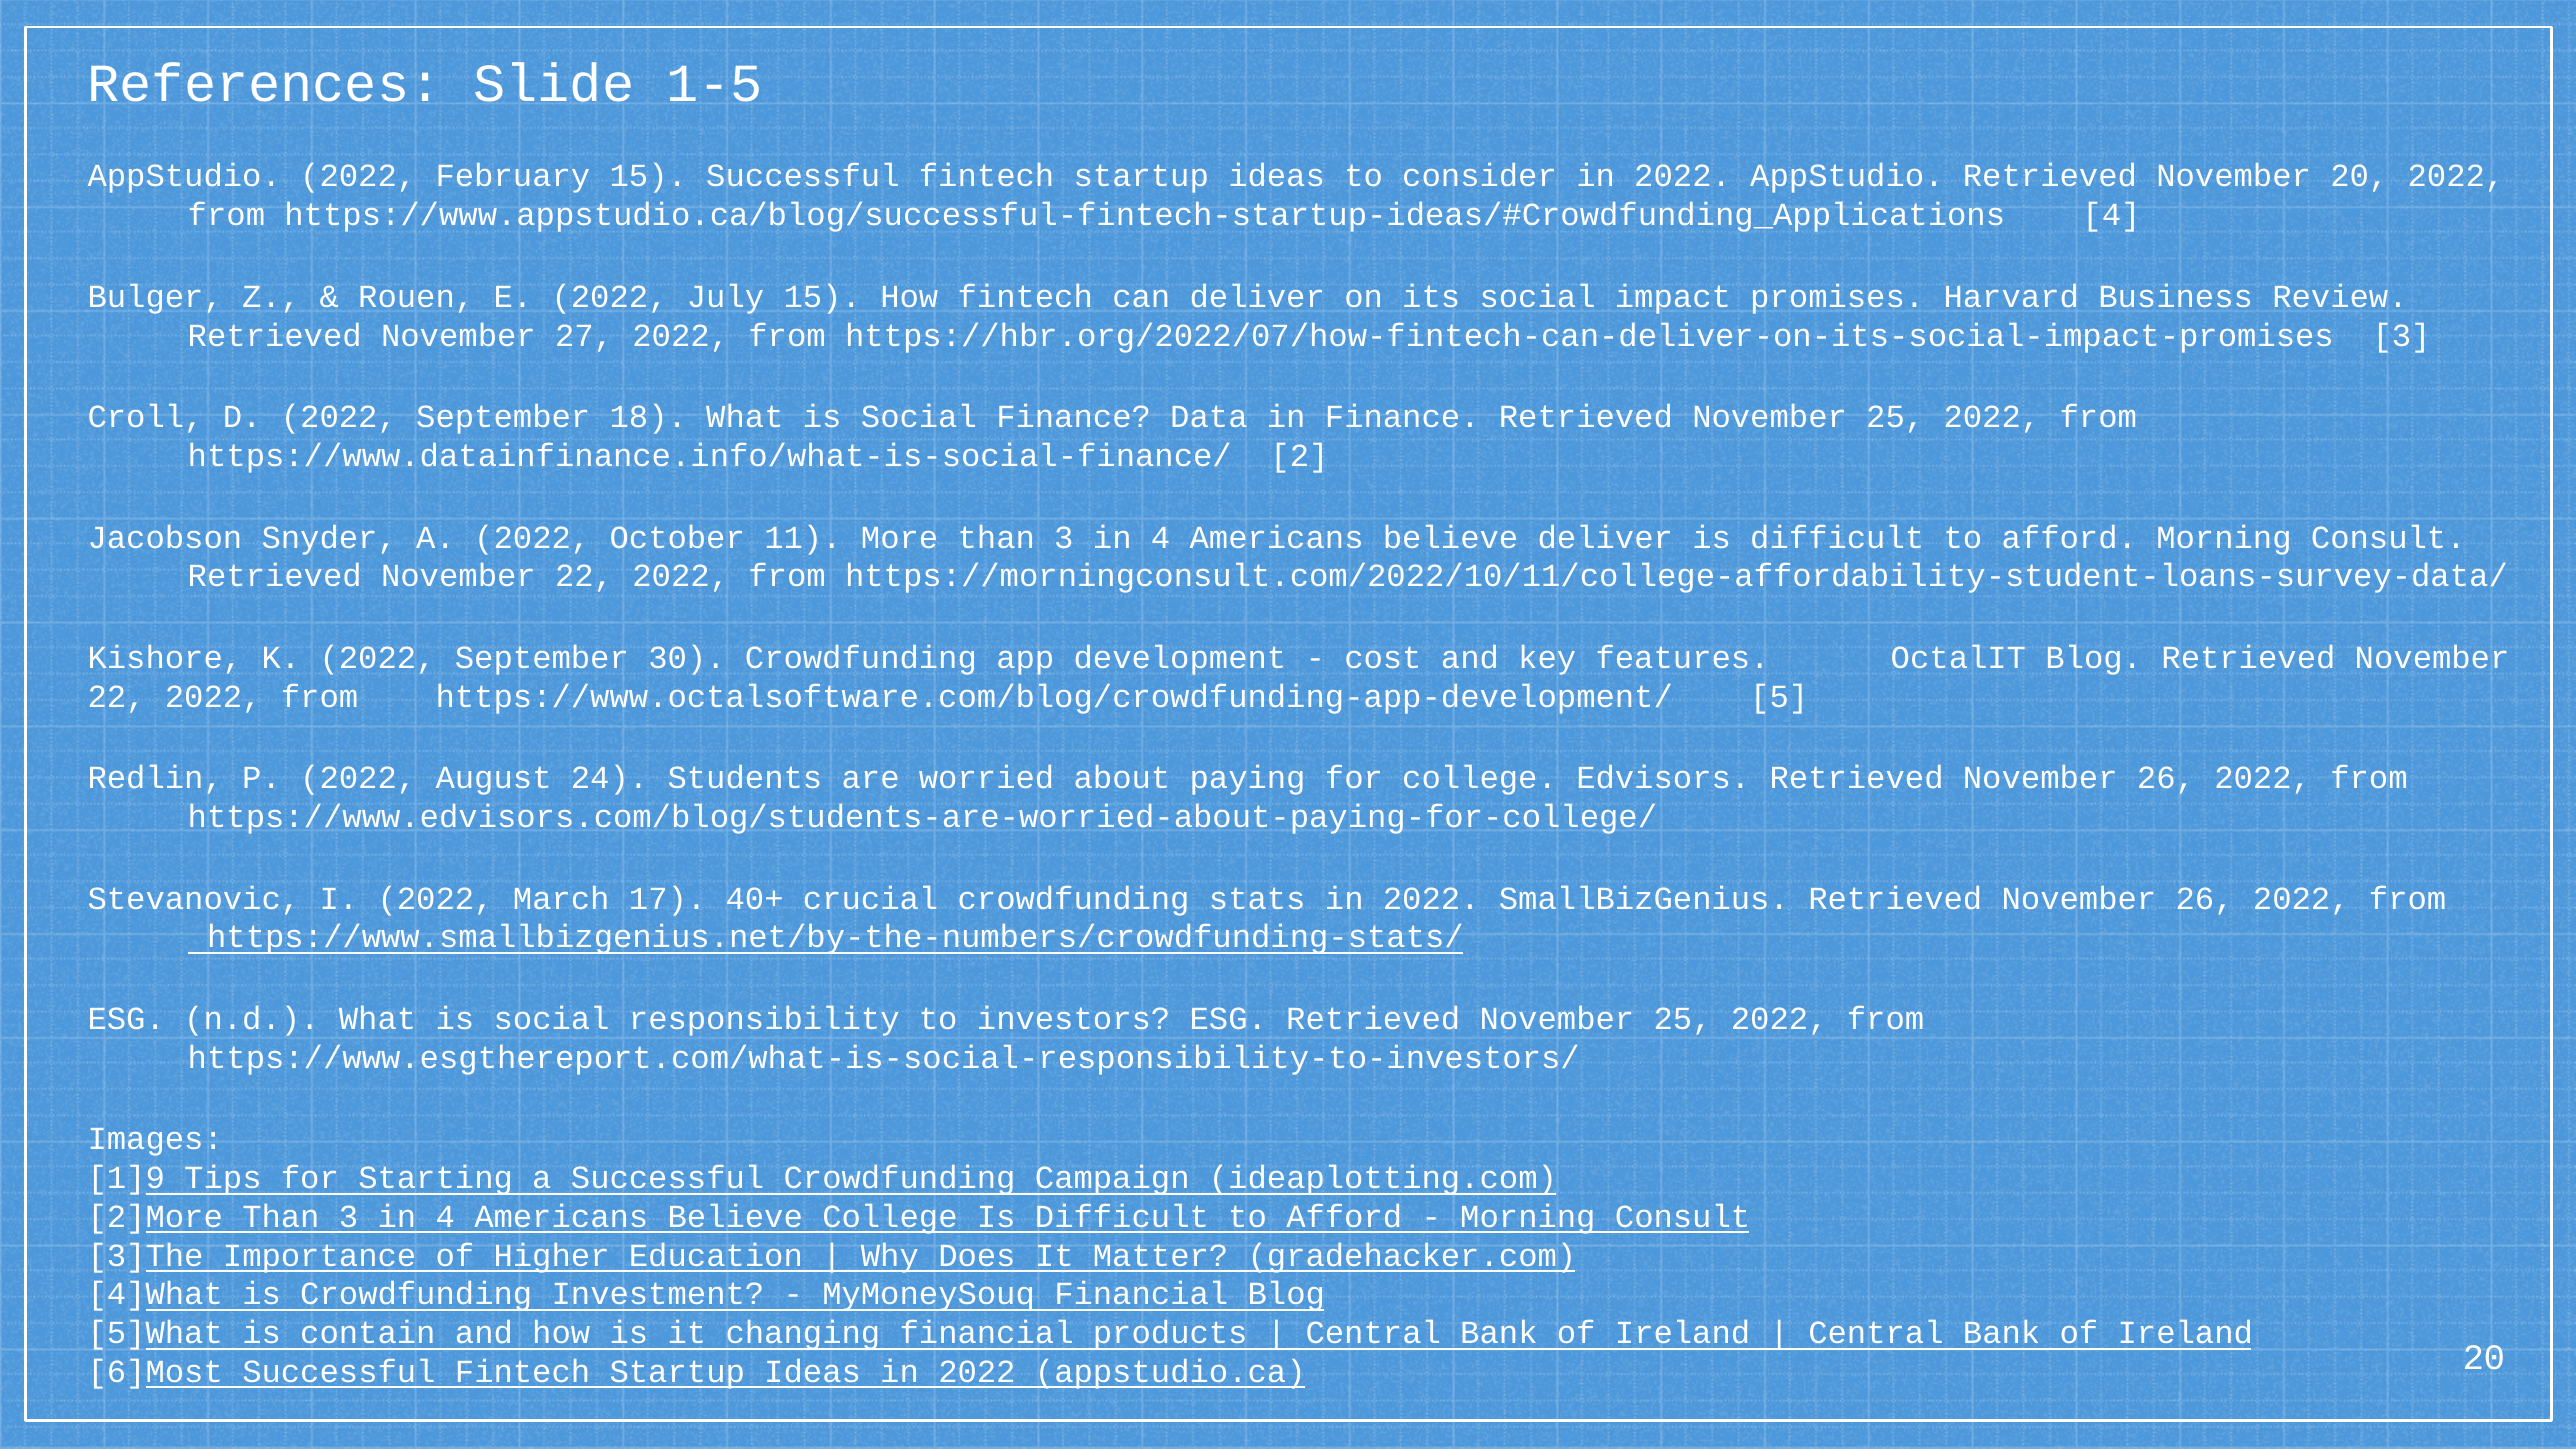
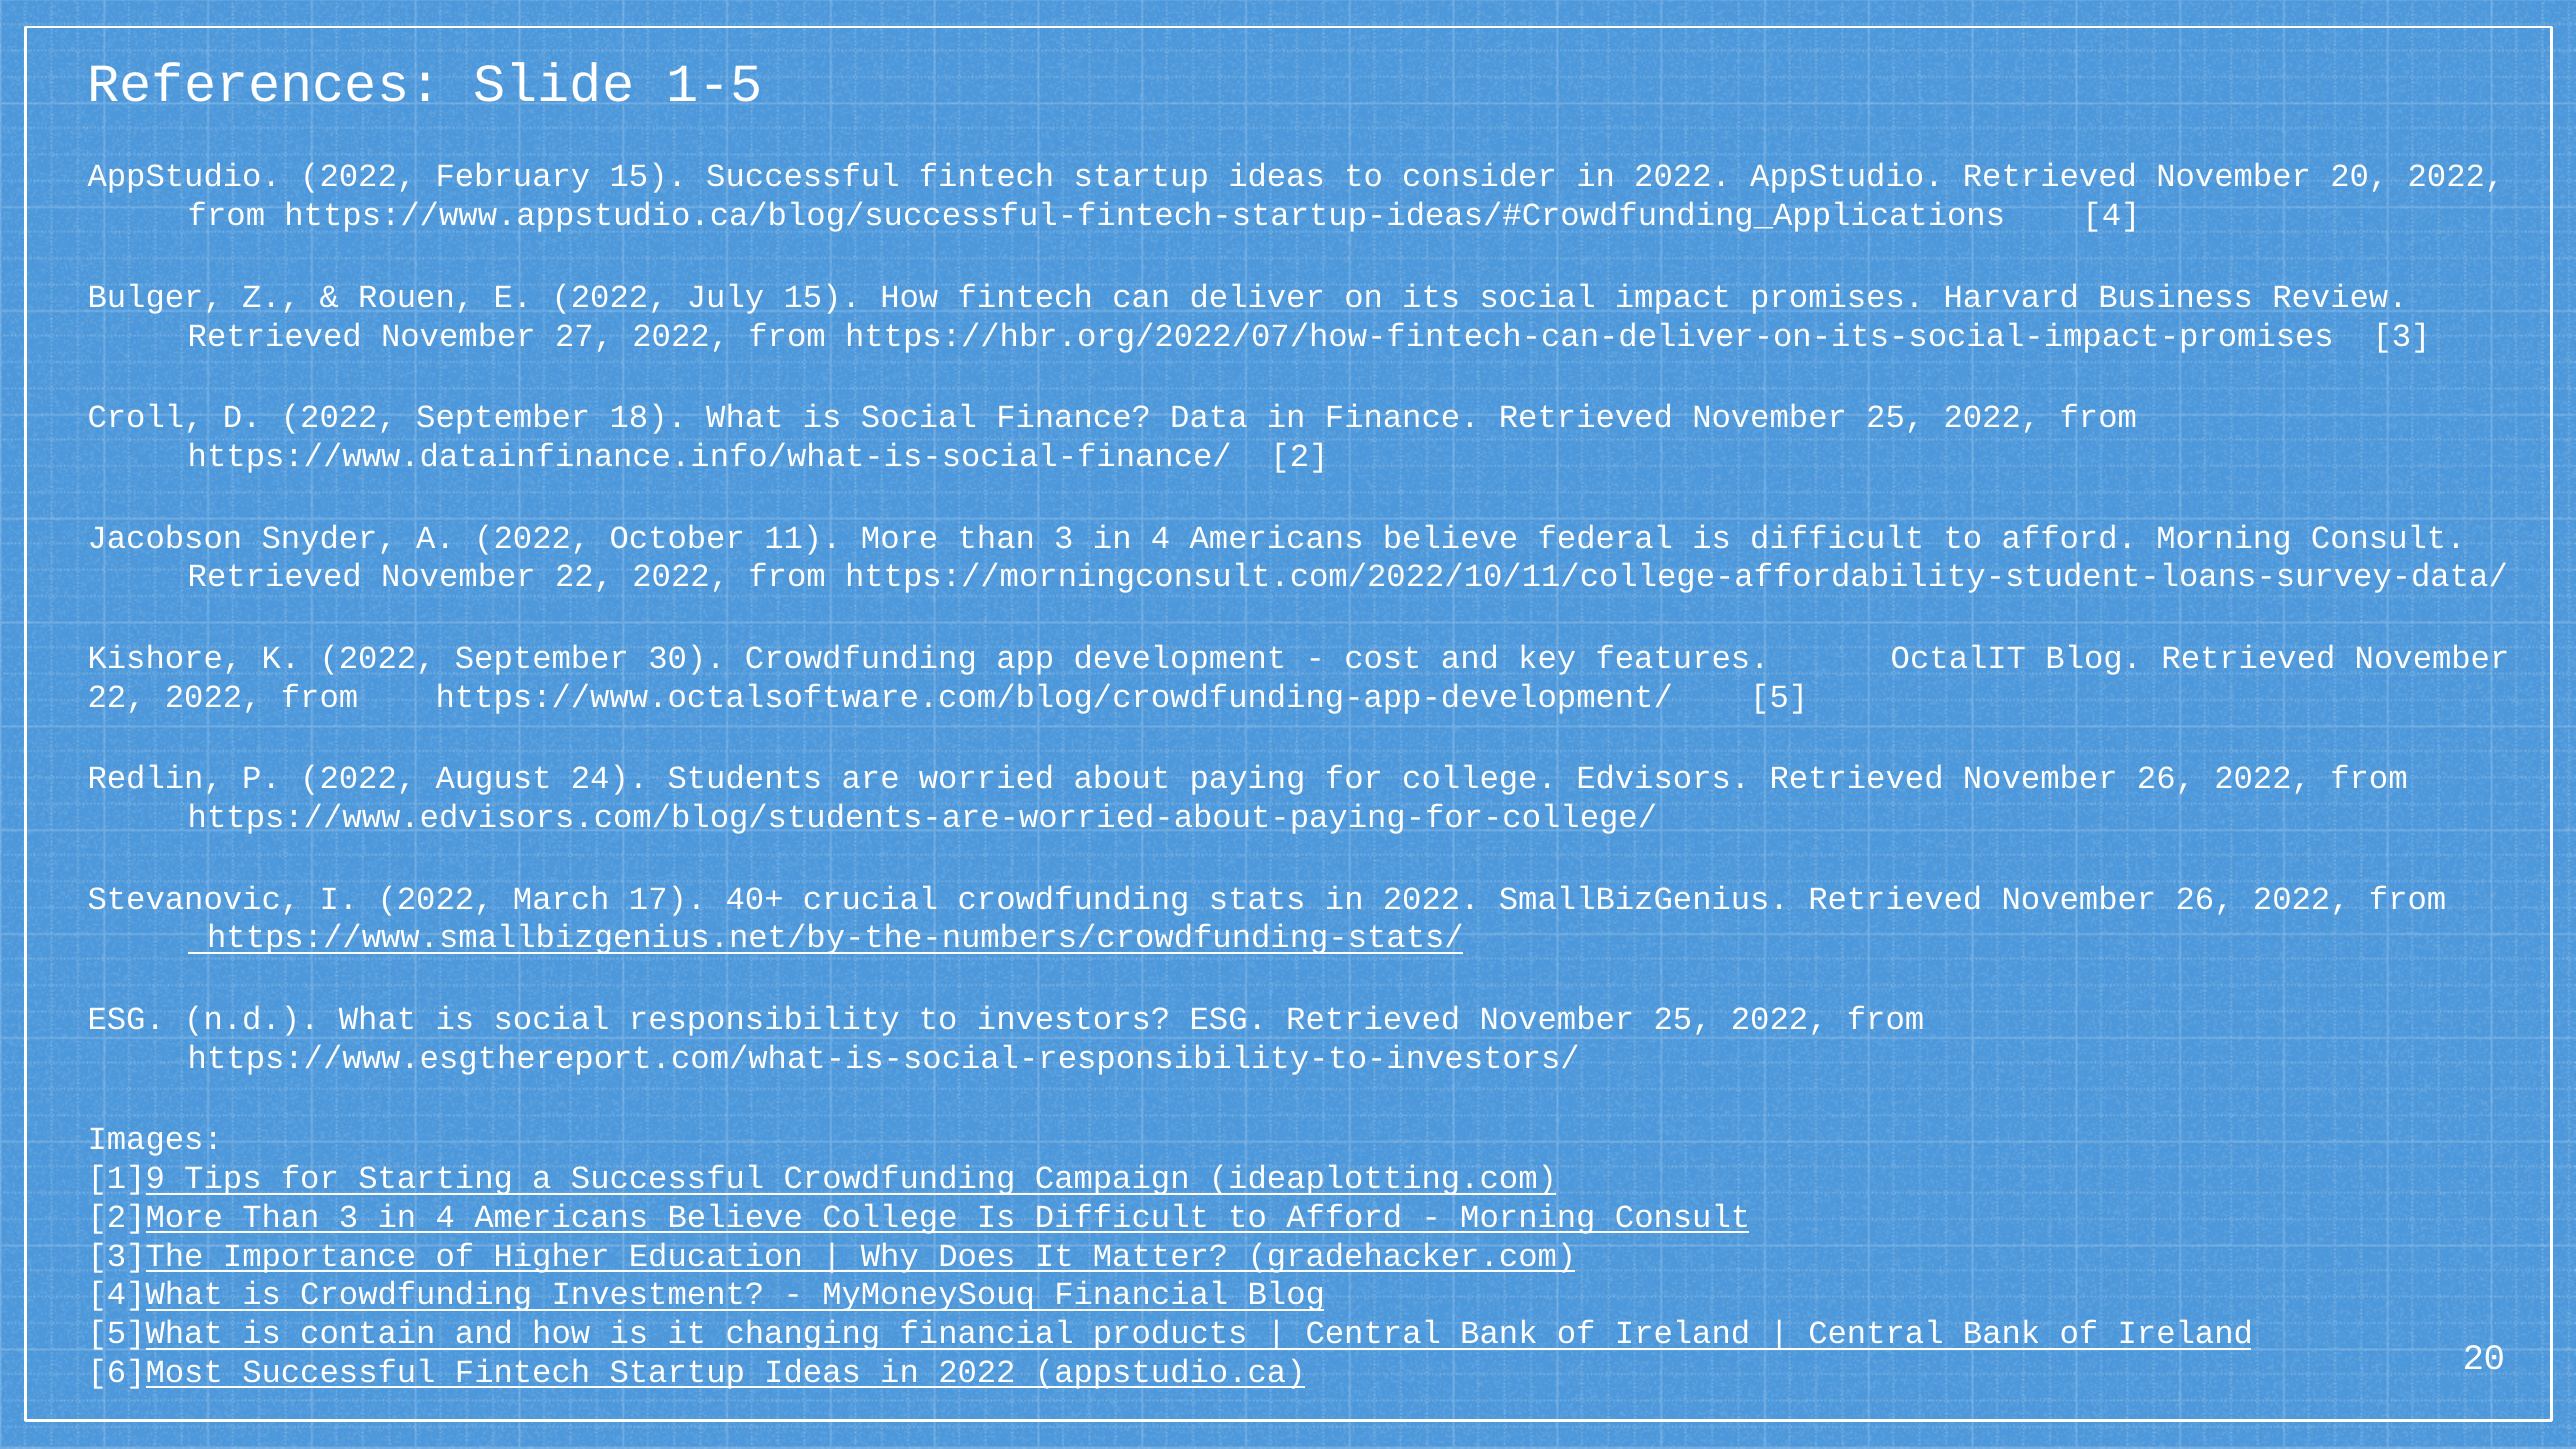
believe deliver: deliver -> federal (1605, 537)
